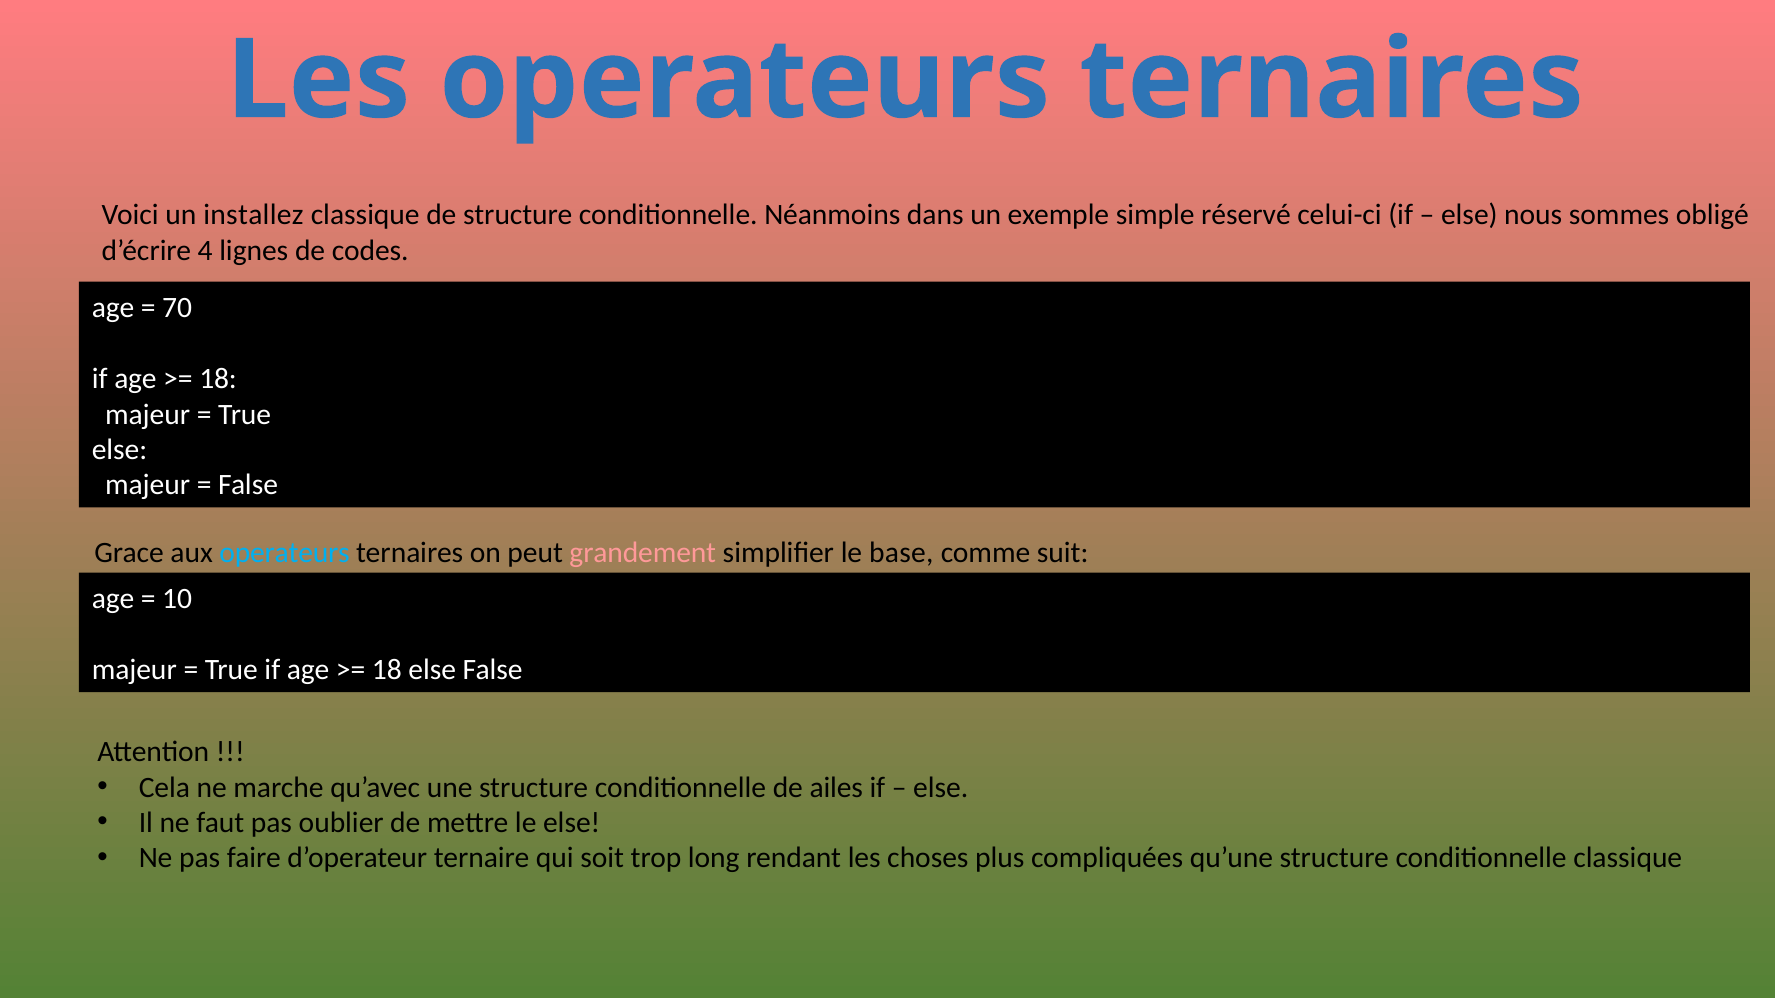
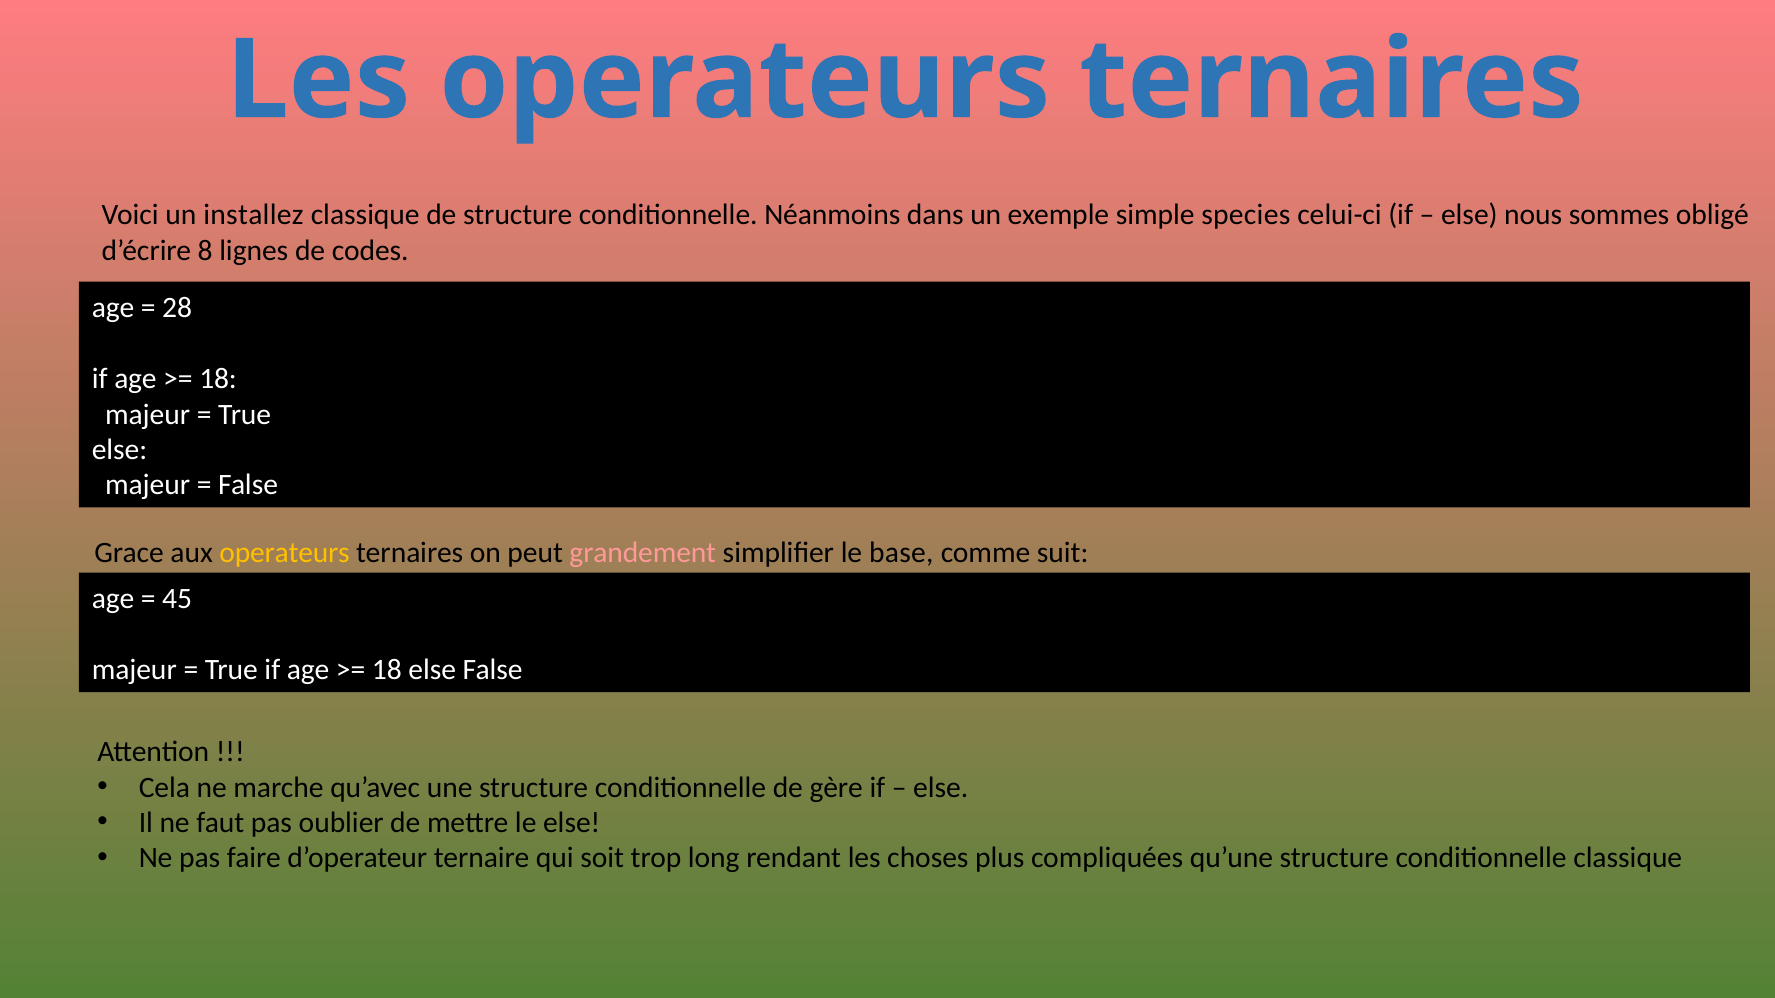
réservé: réservé -> species (1246, 215)
4: 4 -> 8 (205, 251)
70: 70 -> 28 (177, 308)
operateurs colour: light blue -> yellow (285, 553)
10: 10 -> 45 (177, 599)
ailes: ailes -> gère (836, 788)
